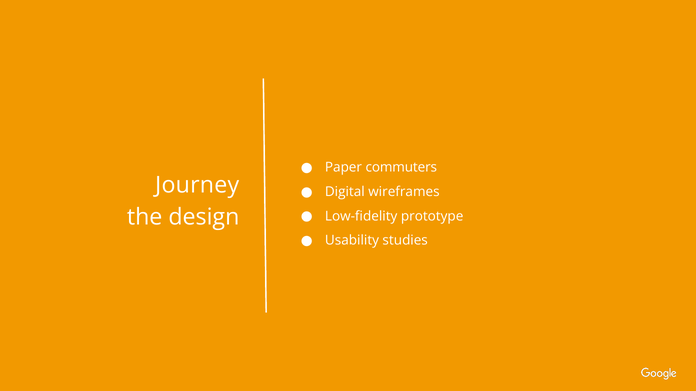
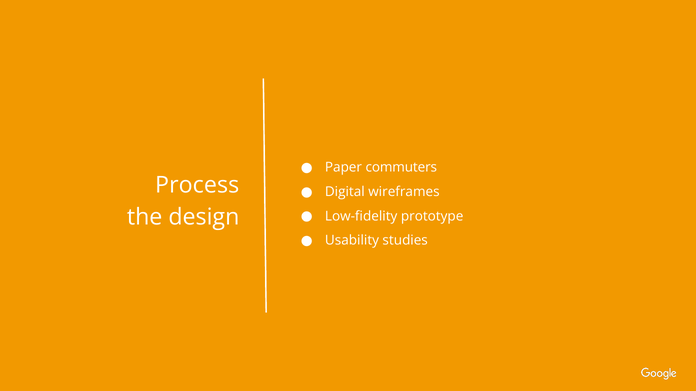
Journey: Journey -> Process (197, 185)
